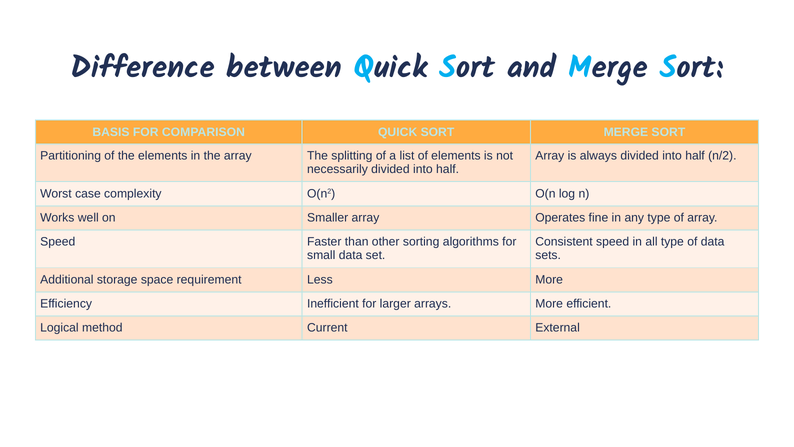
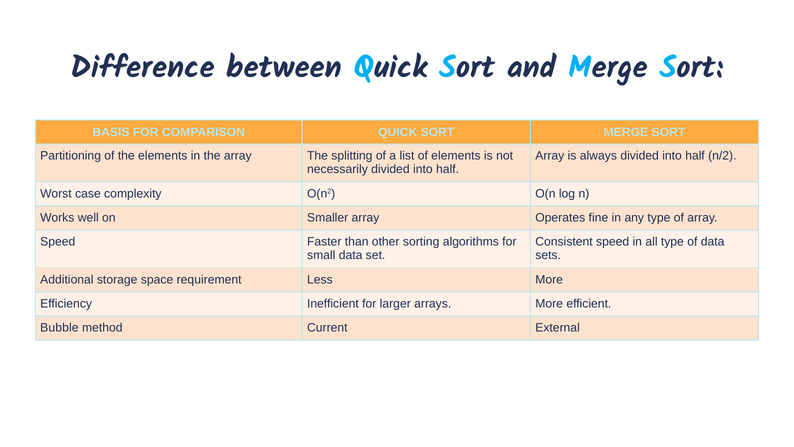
Logical: Logical -> Bubble (59, 328)
